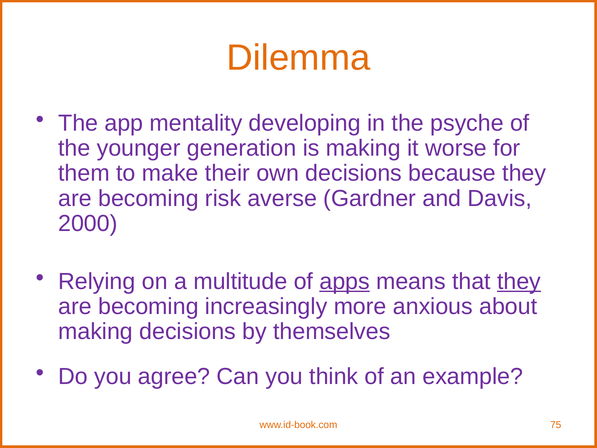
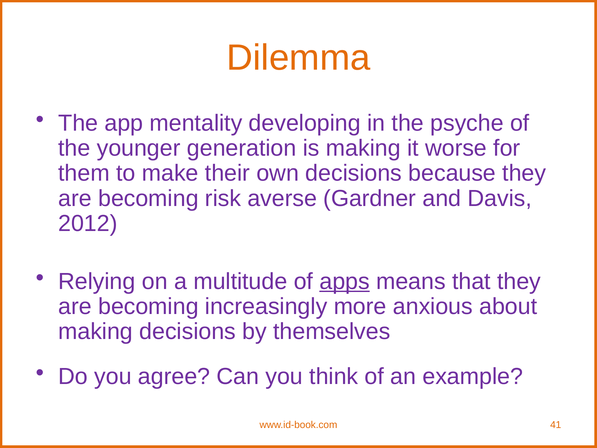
2000: 2000 -> 2012 (88, 223)
they underline: present -> none (519, 281)
75: 75 -> 41 (556, 425)
